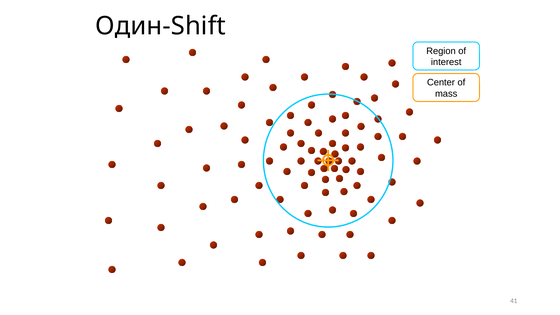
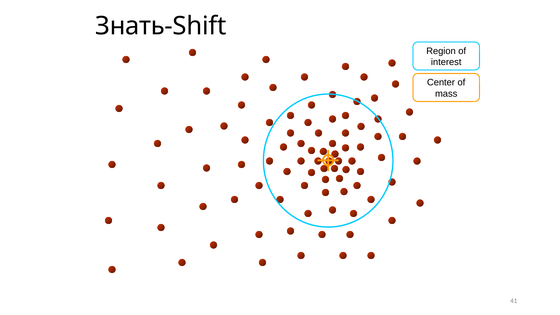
Один-Shift: Один-Shift -> Знать-Shift (161, 26)
